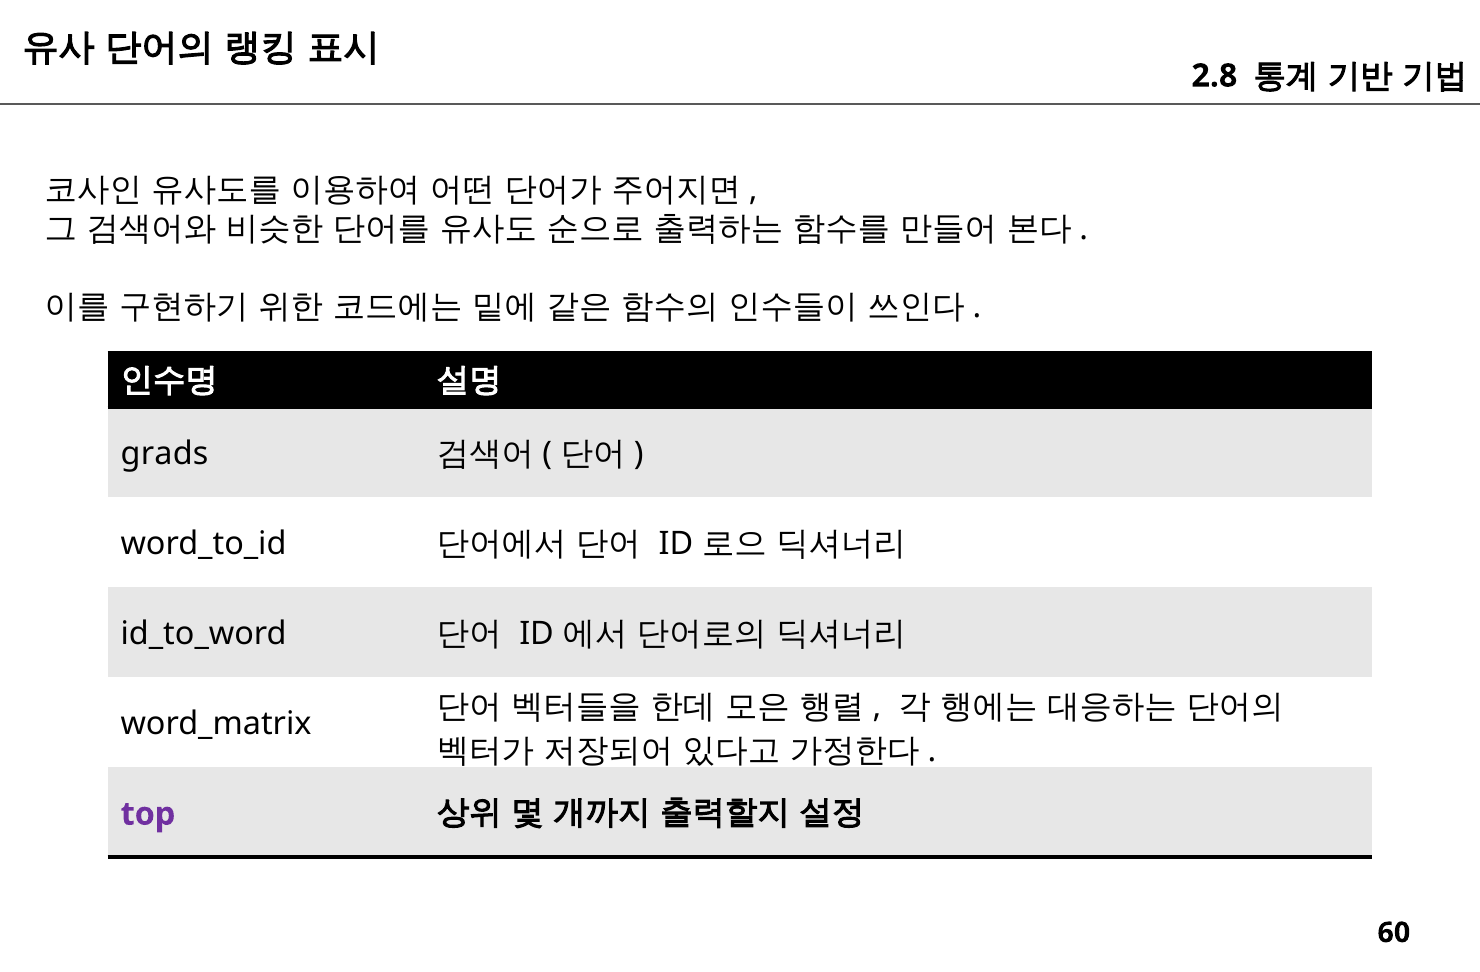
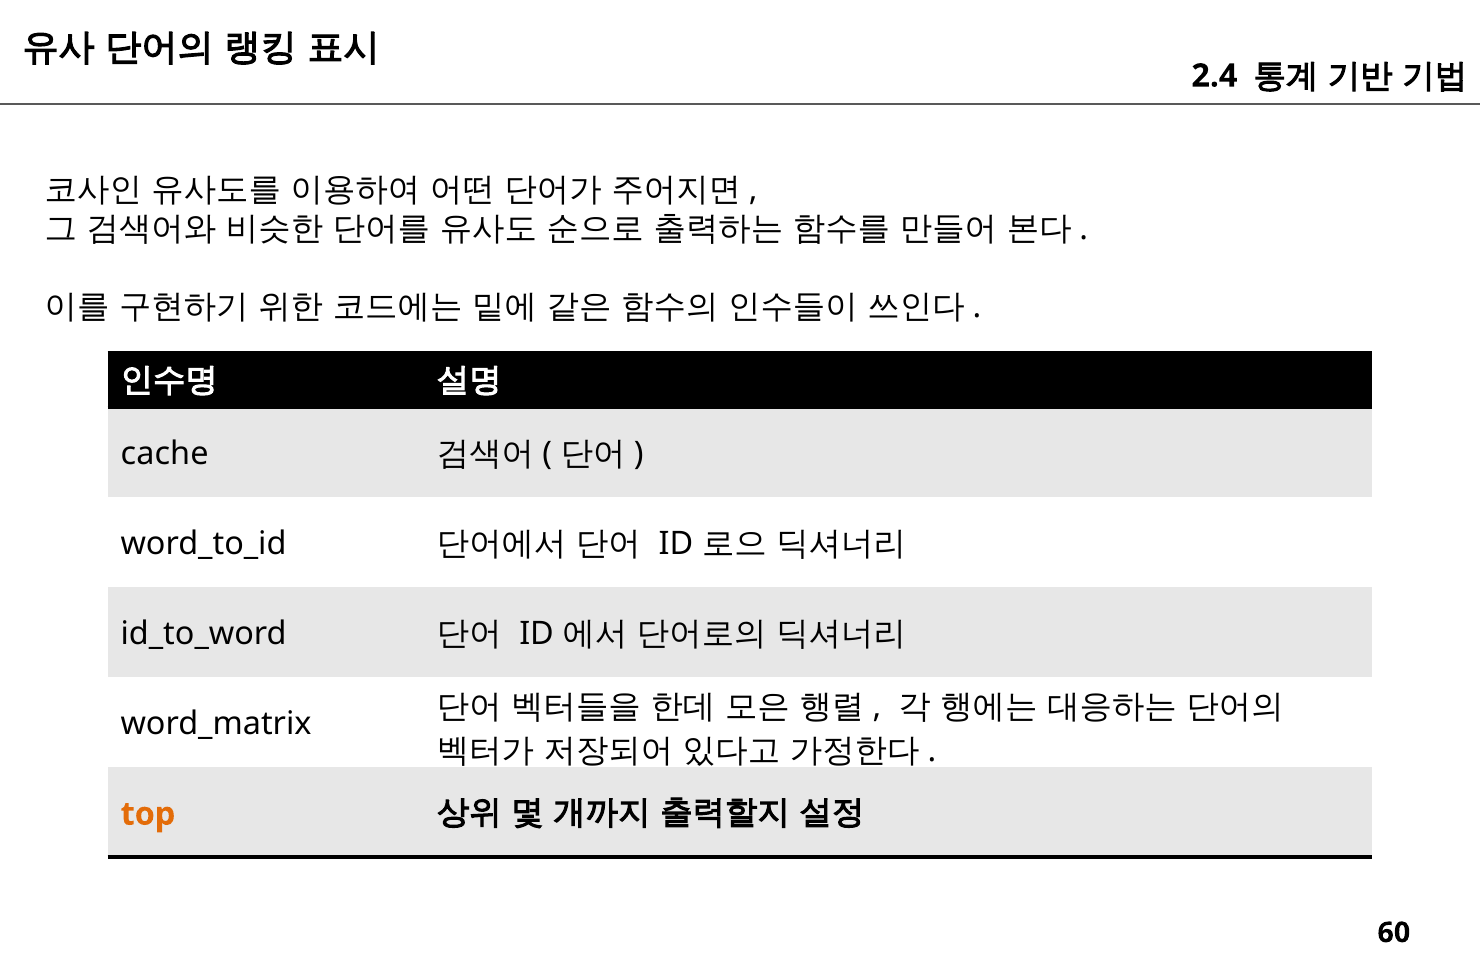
2.8: 2.8 -> 2.4 (1214, 76)
grads: grads -> cache (165, 454)
top colour: purple -> orange (148, 814)
